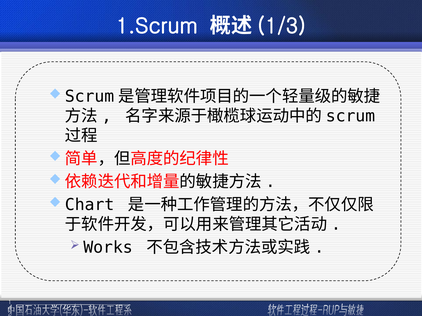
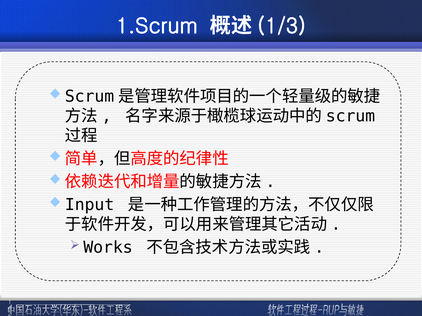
Chart: Chart -> Input (90, 205)
